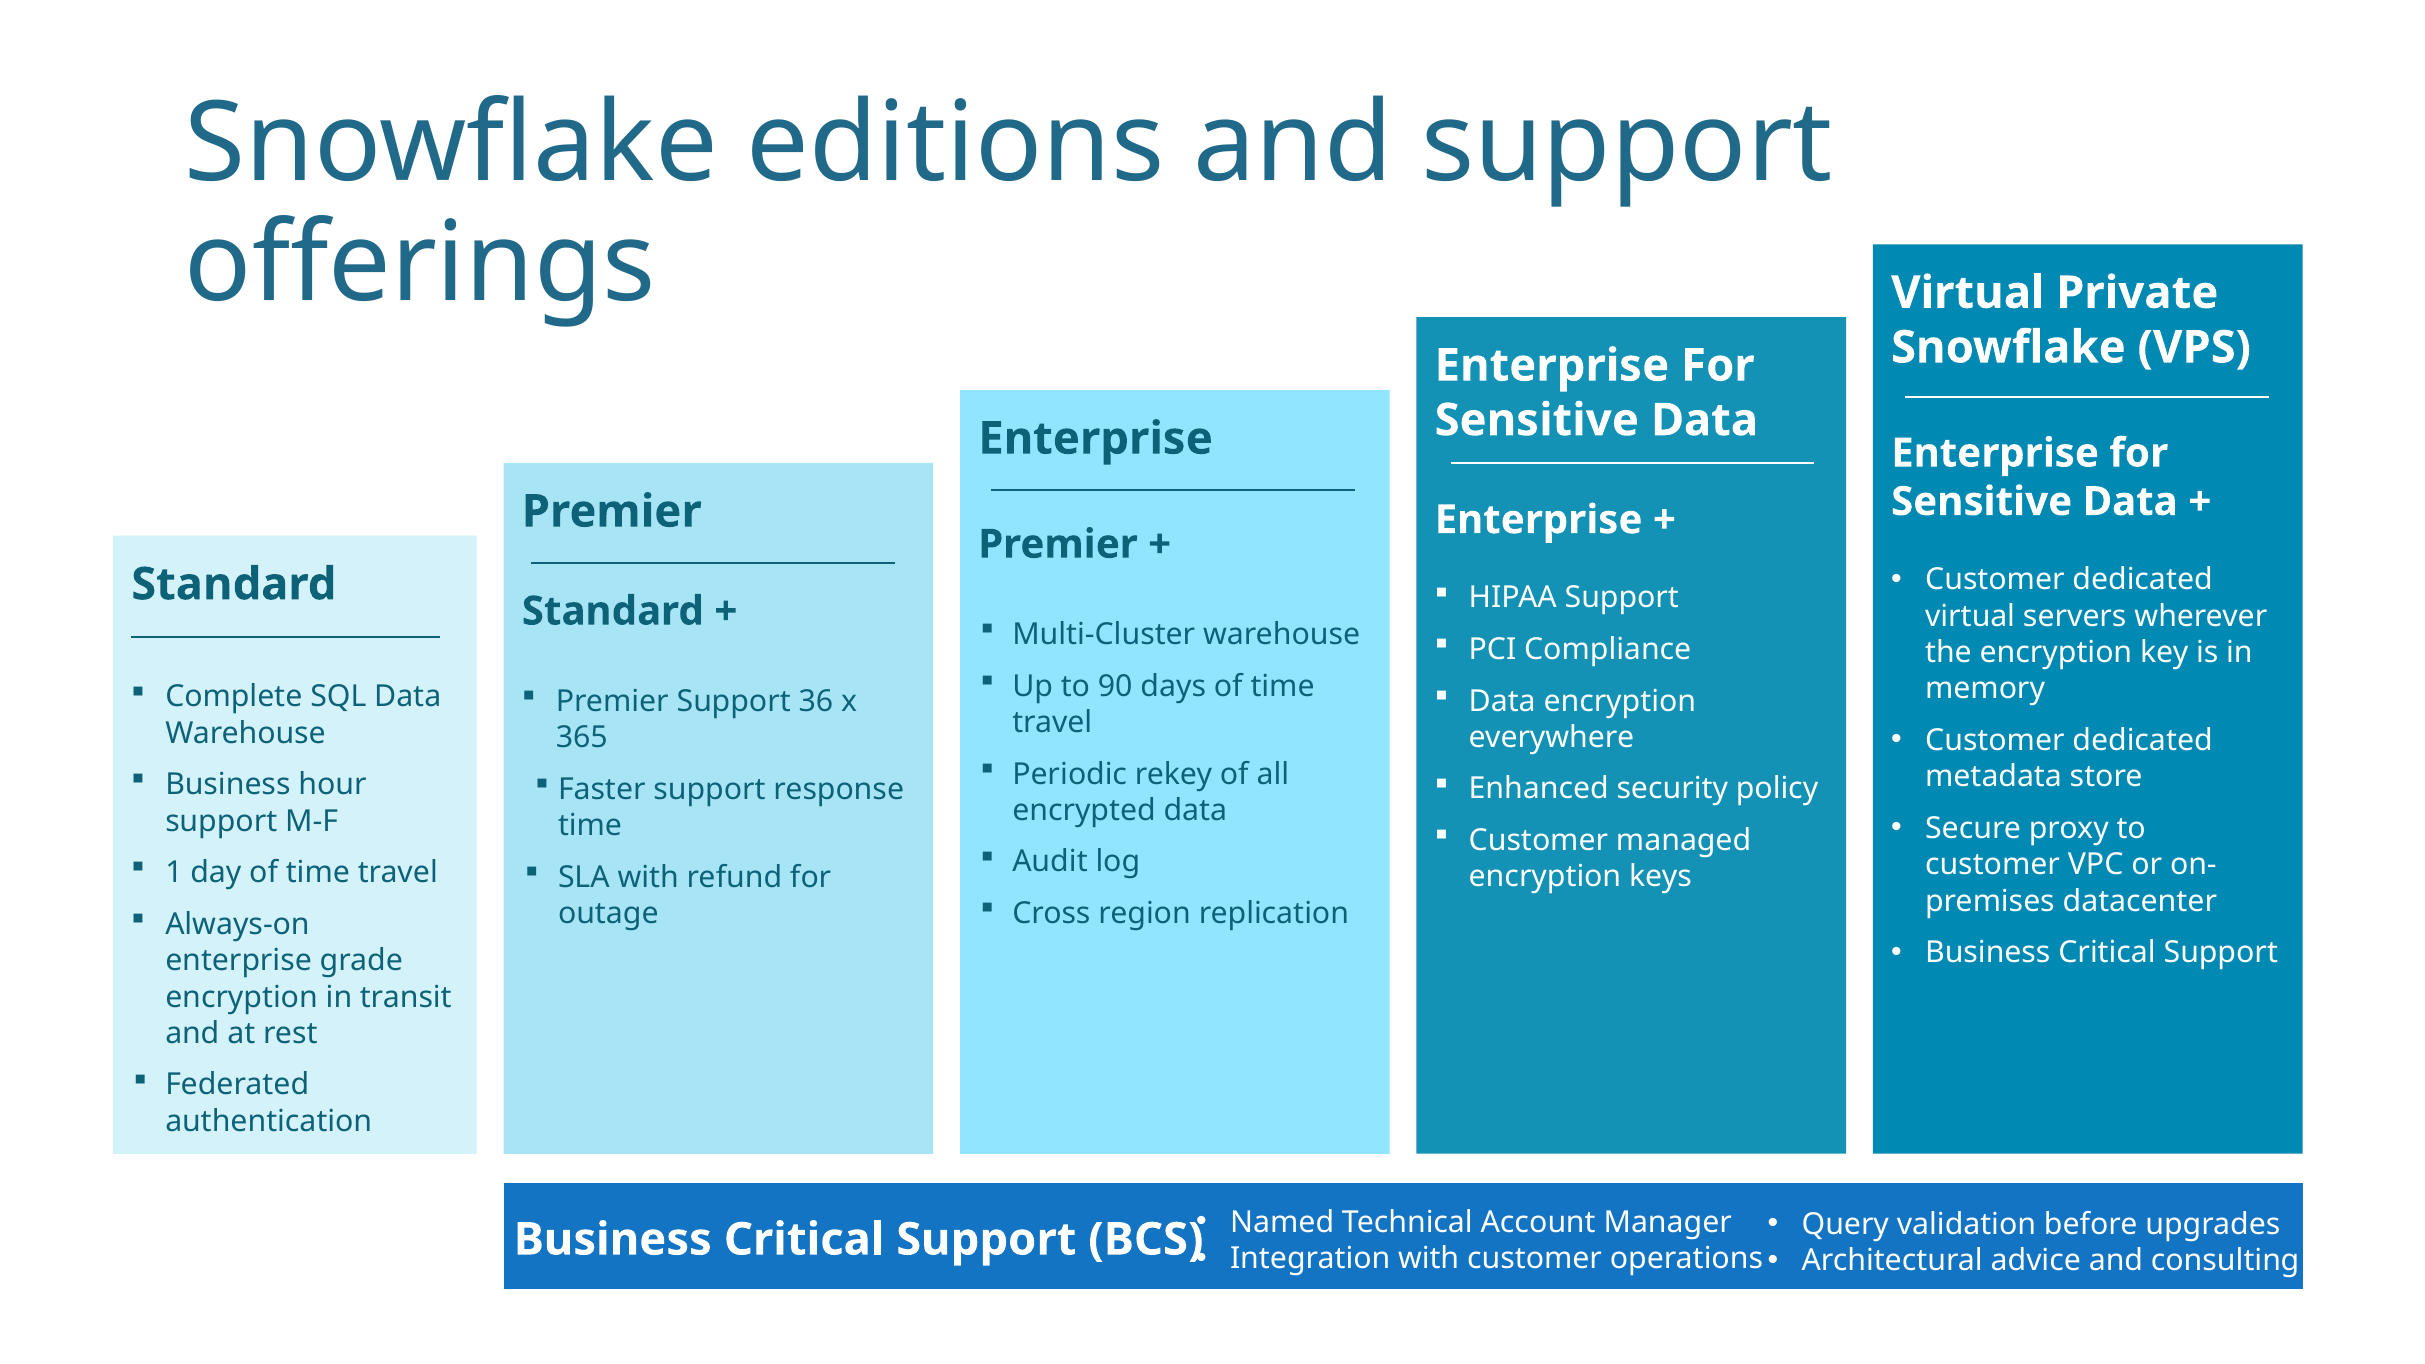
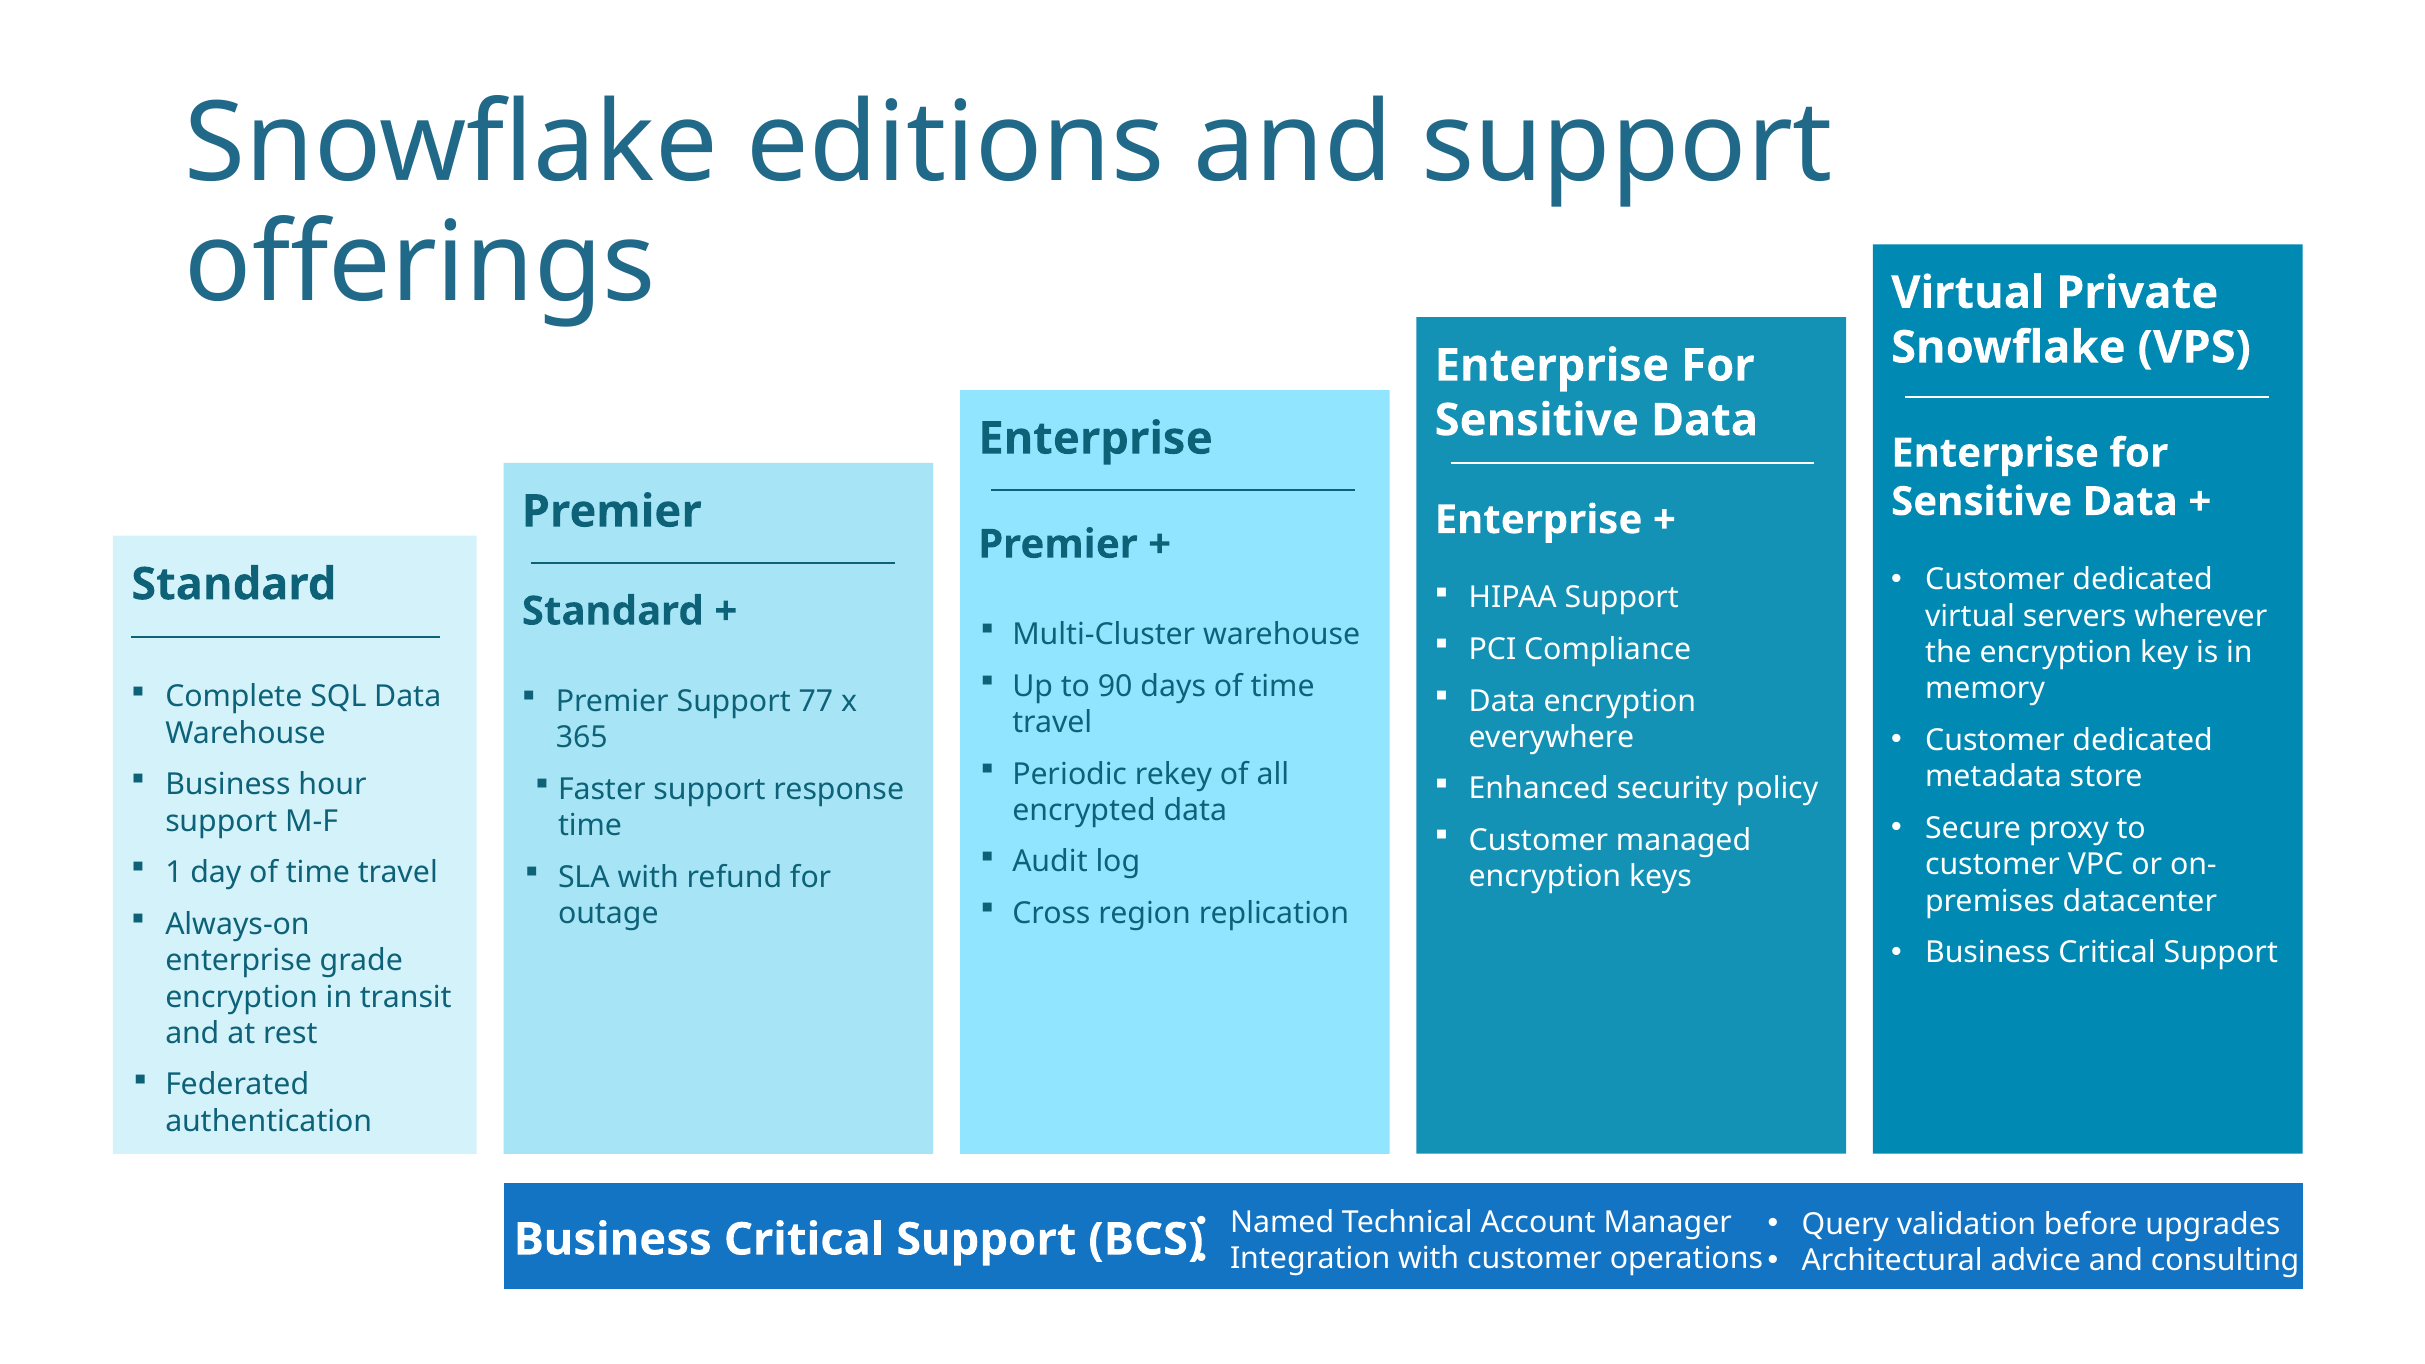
36: 36 -> 77 (816, 701)
